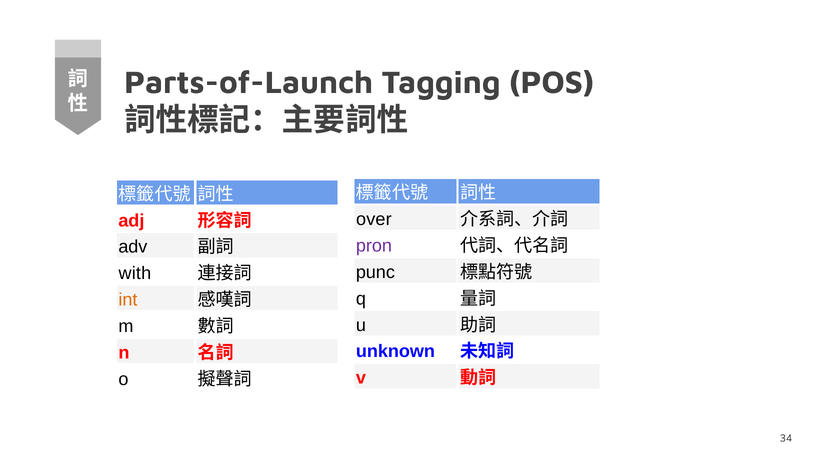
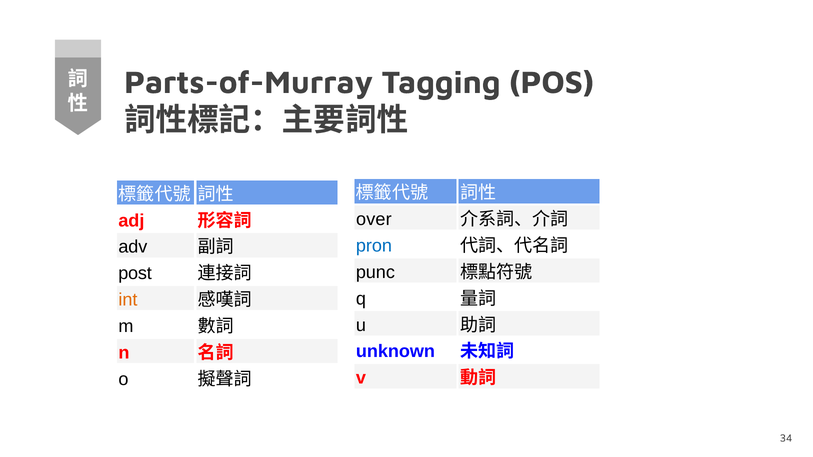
Parts-of-Launch: Parts-of-Launch -> Parts-of-Murray (249, 83)
pron colour: purple -> blue (374, 246)
with: with -> post (135, 274)
